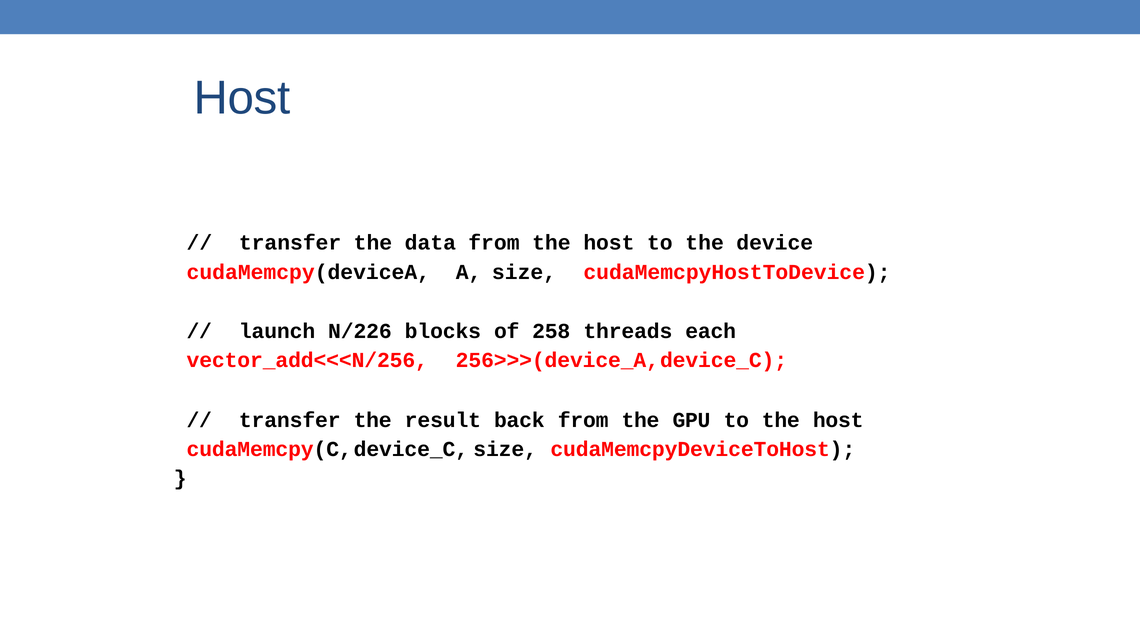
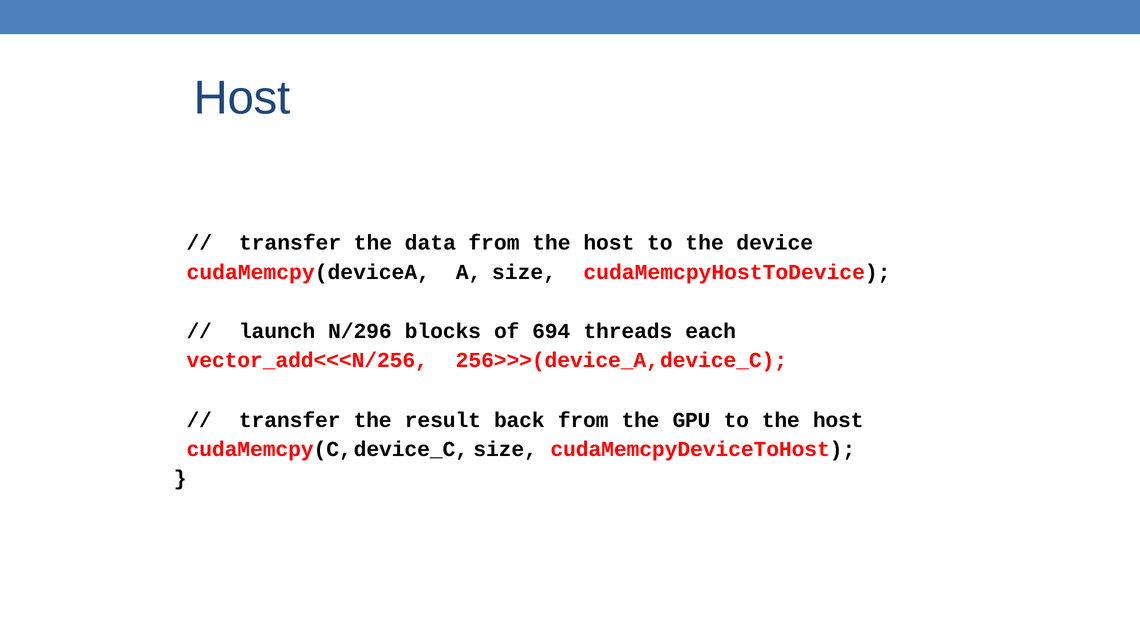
N/226: N/226 -> N/296 (360, 331)
258: 258 -> 694 (551, 331)
